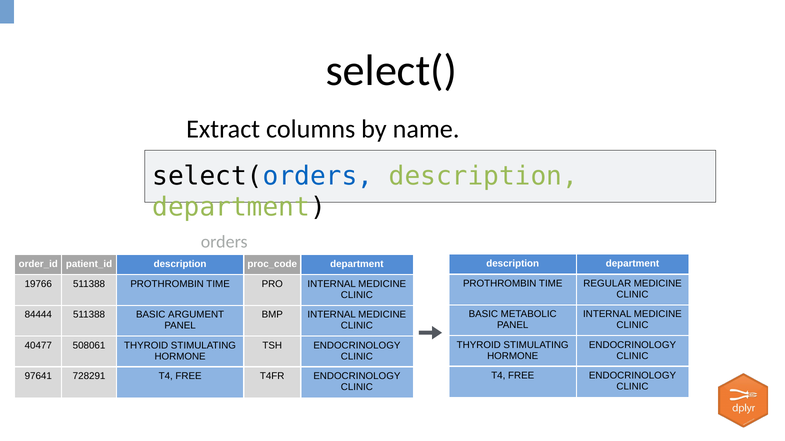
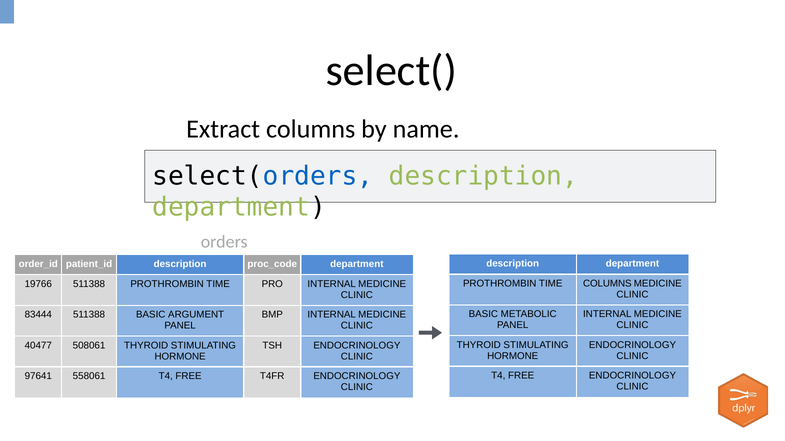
TIME REGULAR: REGULAR -> COLUMNS (607, 284)
84444: 84444 -> 83444 (38, 315)
728291: 728291 -> 558061 (89, 376)
